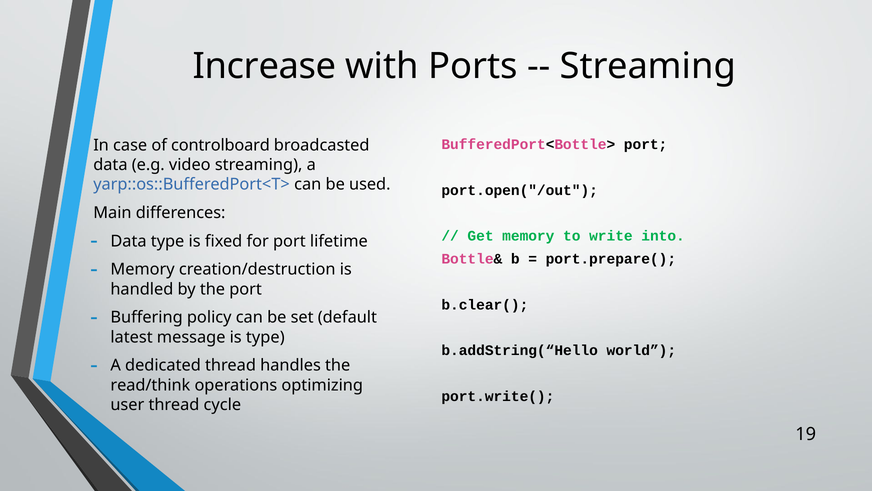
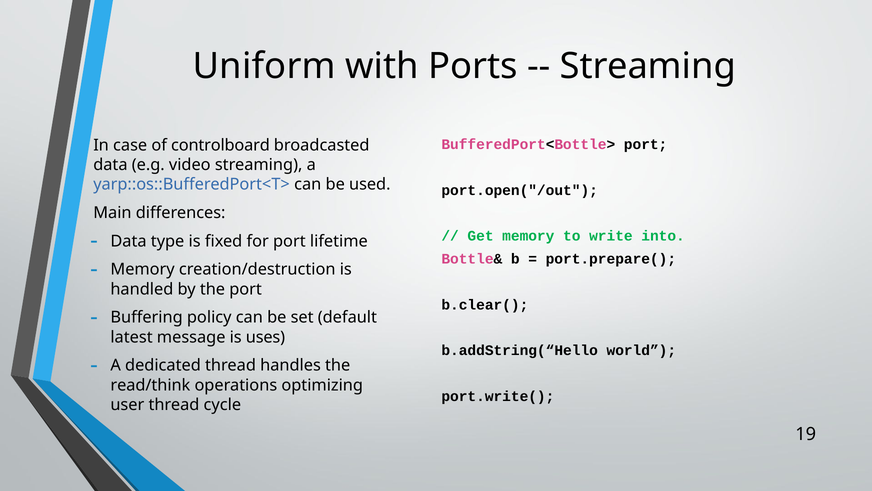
Increase: Increase -> Uniform (264, 66)
is type: type -> uses (265, 337)
